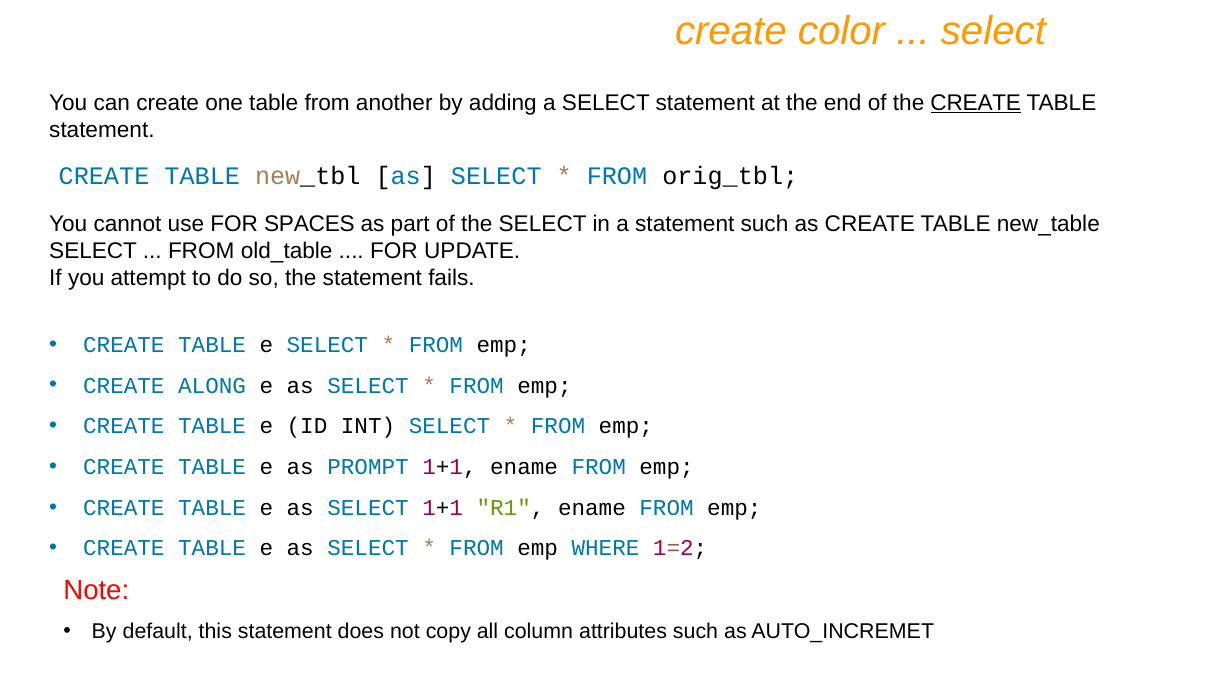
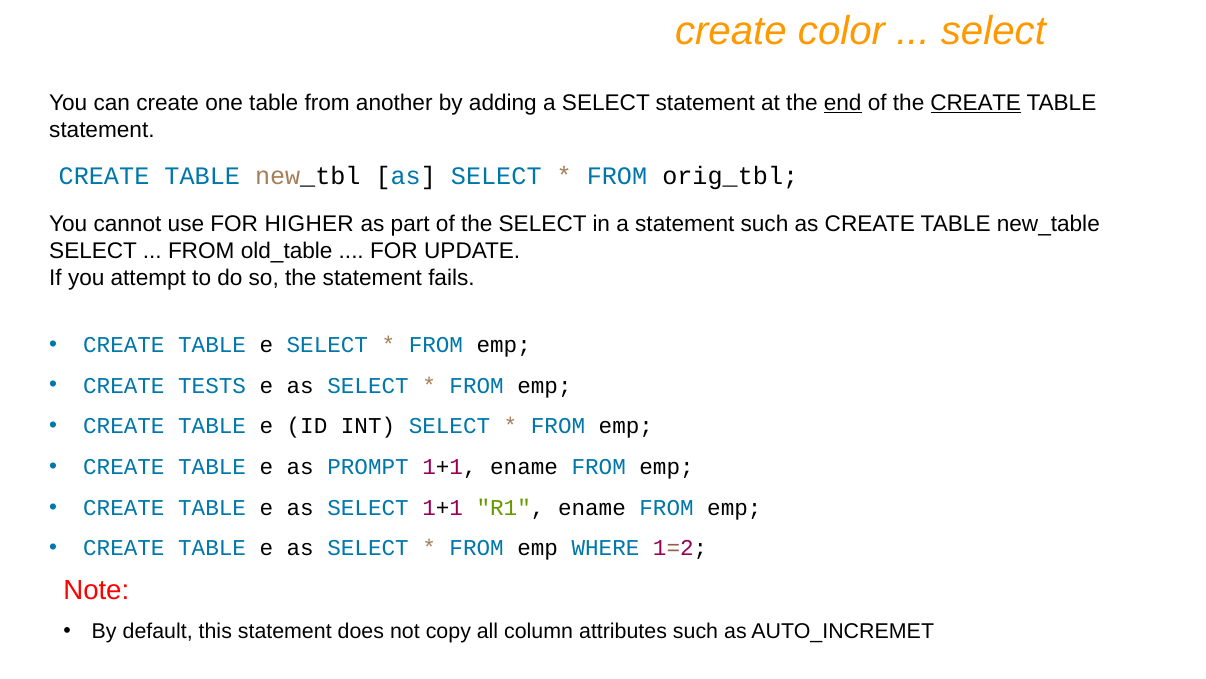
end underline: none -> present (843, 102)
SPACES: SPACES -> HIGHER (309, 223)
ALONG: ALONG -> TESTS (212, 385)
